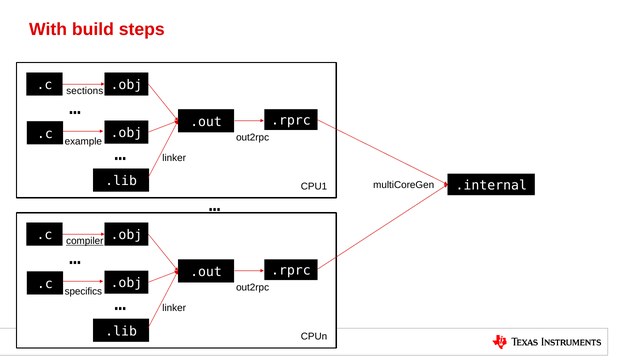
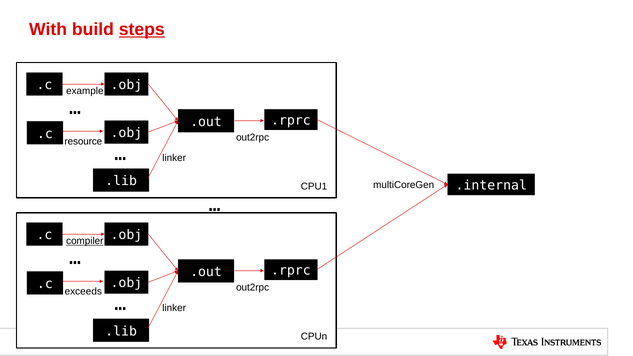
steps underline: none -> present (142, 29)
sections: sections -> example (85, 91)
example: example -> resource (83, 141)
specifics: specifics -> exceeds (83, 291)
